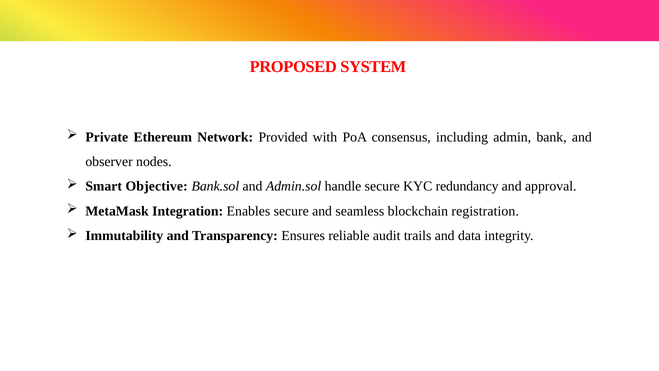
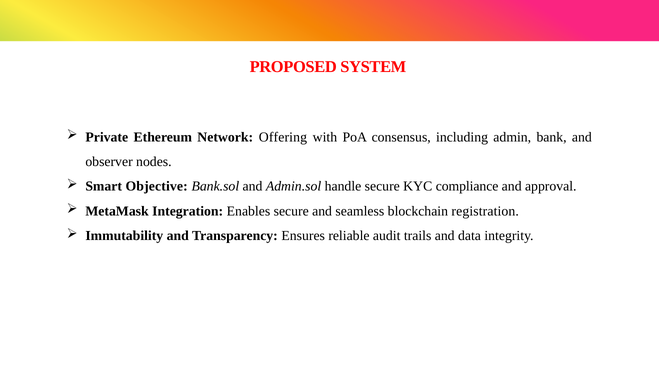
Provided: Provided -> Offering (283, 137)
redundancy: redundancy -> compliance (467, 186)
